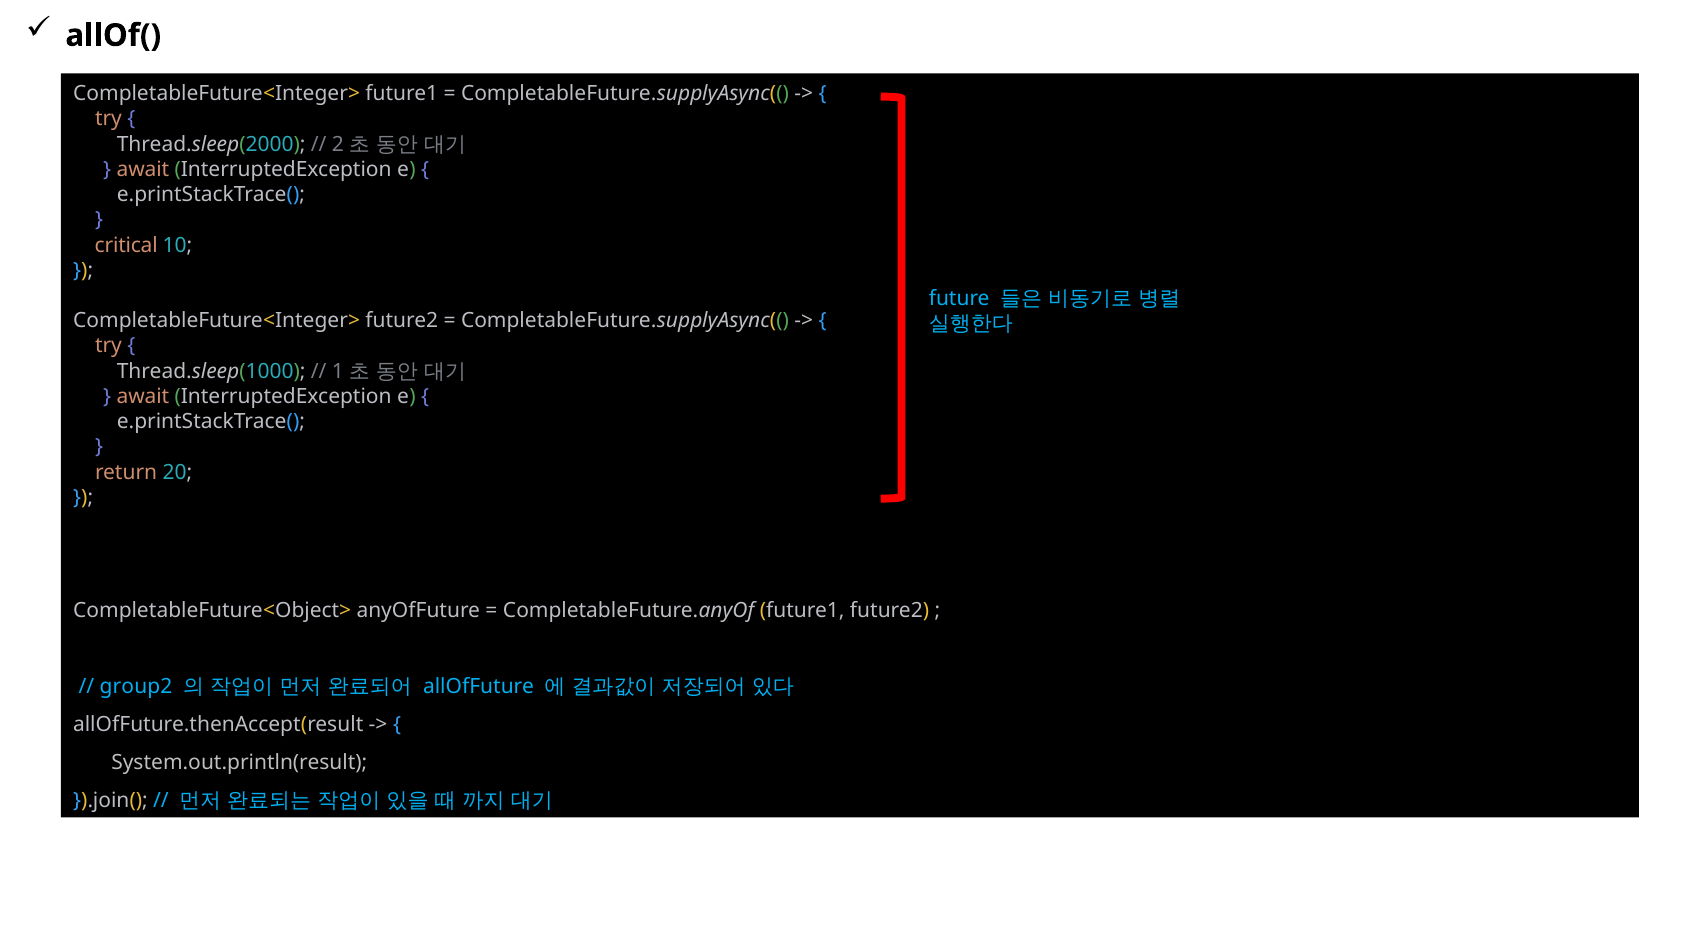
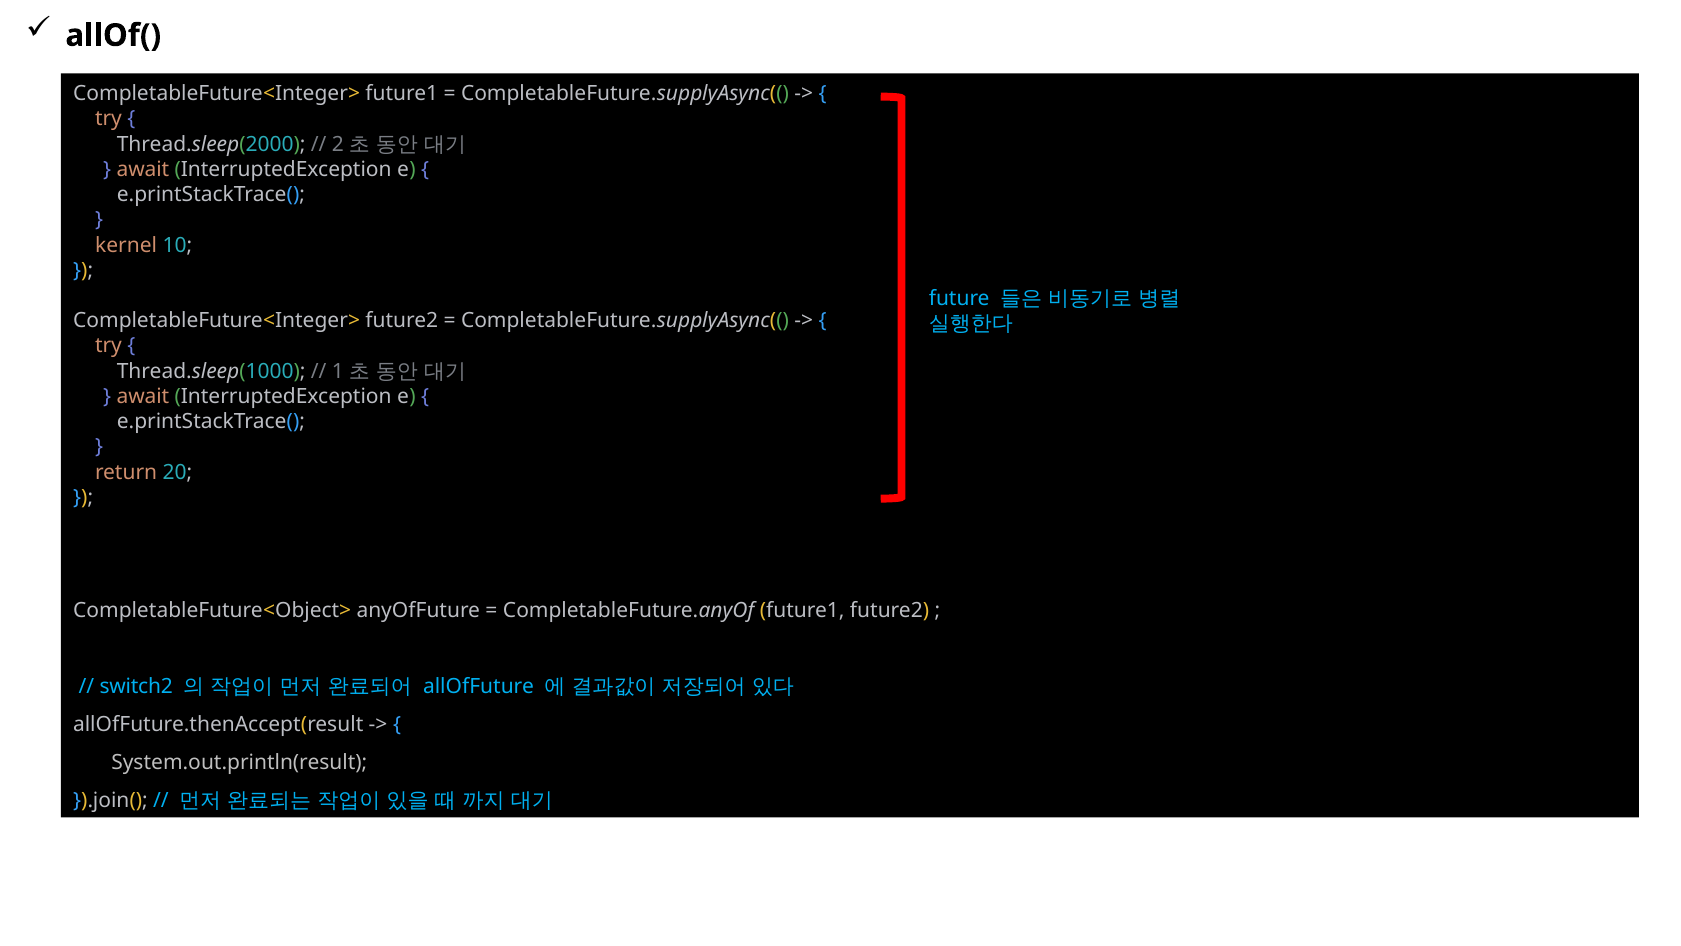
critical: critical -> kernel (126, 245)
group2: group2 -> switch2 (136, 686)
